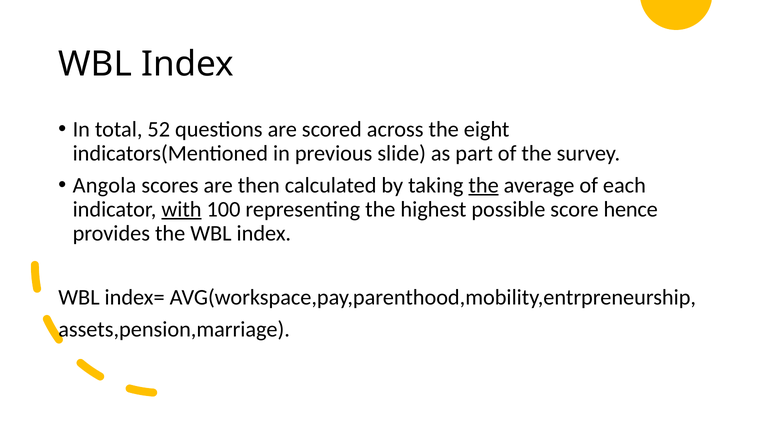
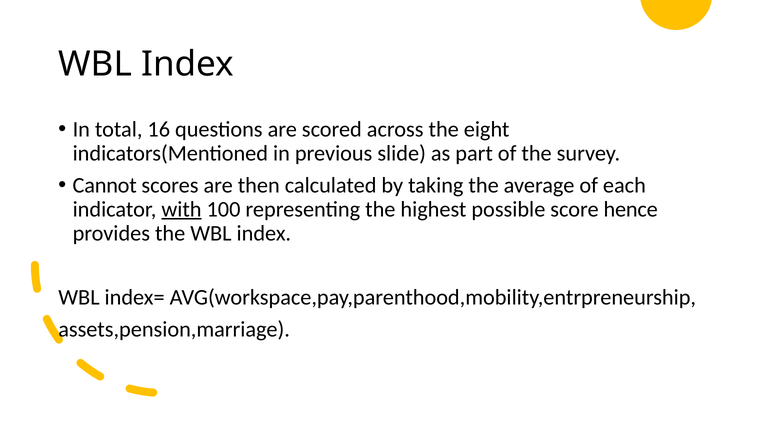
52: 52 -> 16 (159, 129)
Angola: Angola -> Cannot (105, 185)
the underline: present -> none (484, 185)
